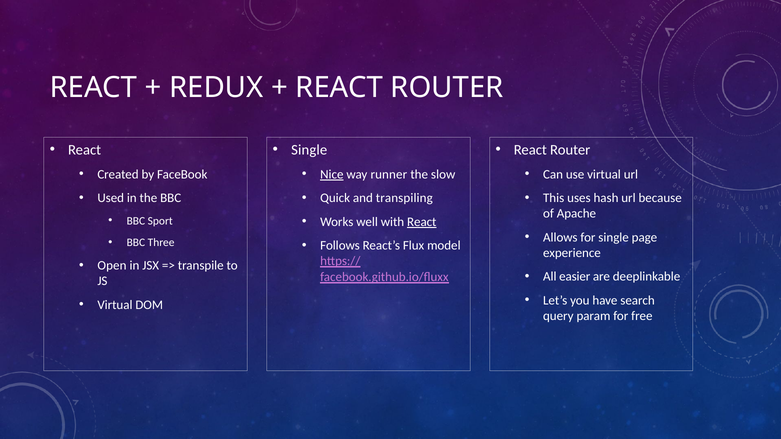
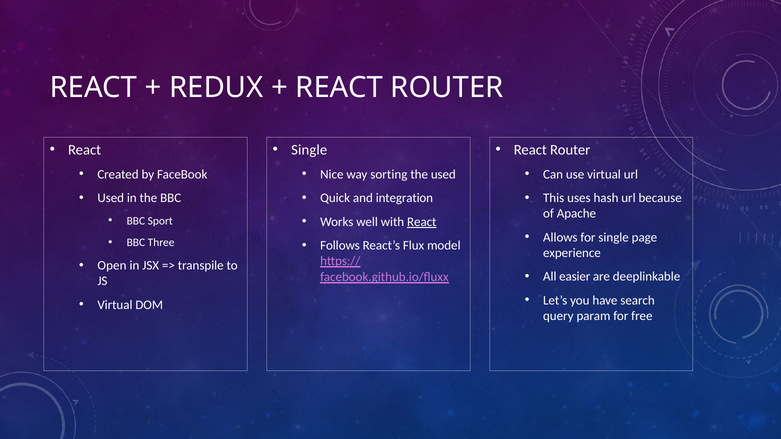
Nice underline: present -> none (332, 175)
runner: runner -> sorting (389, 175)
the slow: slow -> used (443, 175)
transpiling: transpiling -> integration (404, 198)
